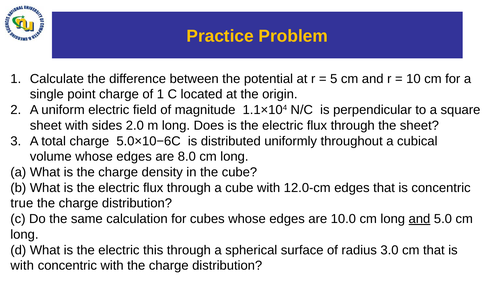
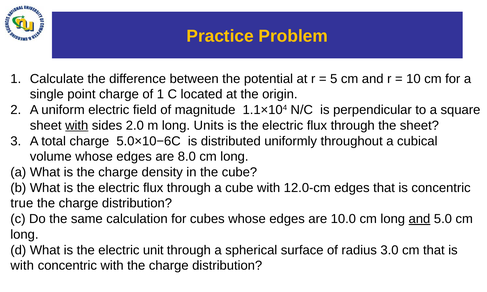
with underline: none -> present (77, 126)
Does: Does -> Units (209, 126)
this: this -> unit (153, 250)
